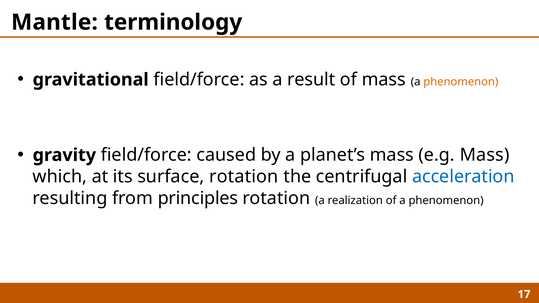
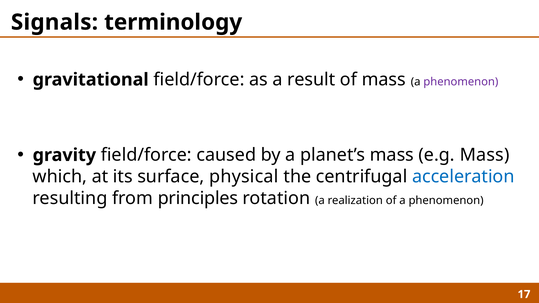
Mantle: Mantle -> Signals (54, 22)
phenomenon colour: orange -> purple (461, 82)
surface rotation: rotation -> physical (244, 177)
